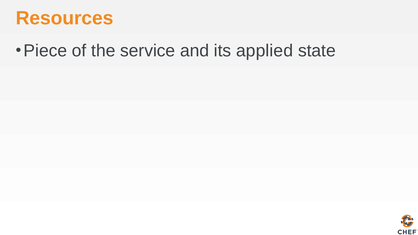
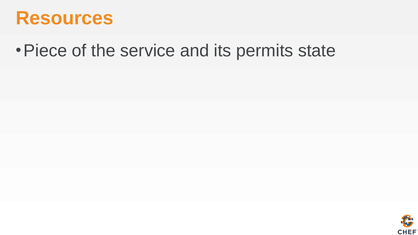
applied: applied -> permits (265, 51)
